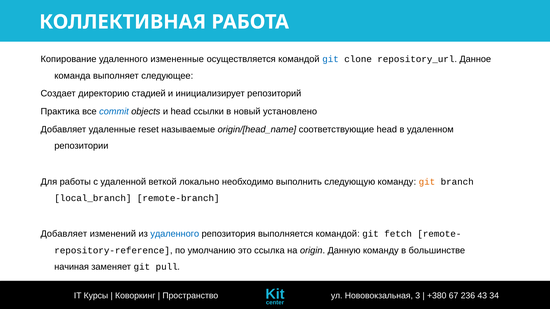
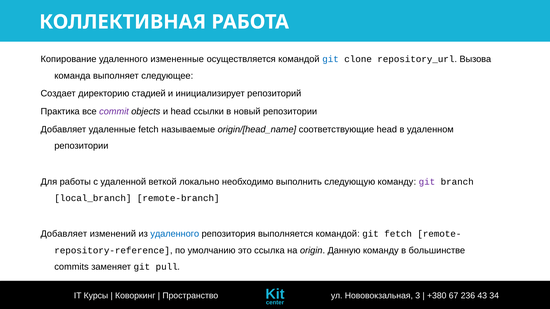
Данное: Данное -> Вызова (475, 59)
commit colour: blue -> purple (114, 112)
новый установлено: установлено -> репозитории (290, 112)
удаленные reset: reset -> fetch (148, 130)
git colour: orange -> purple (427, 182)
начиная: начиная -> commits (72, 267)
